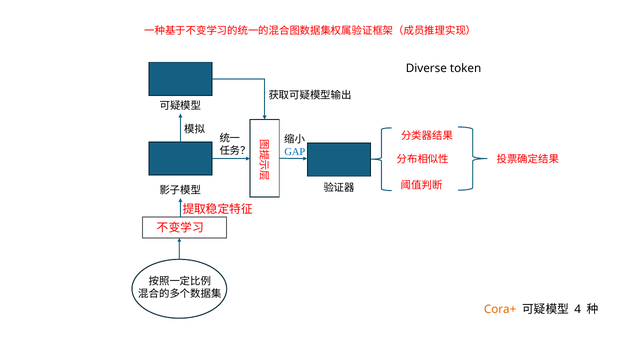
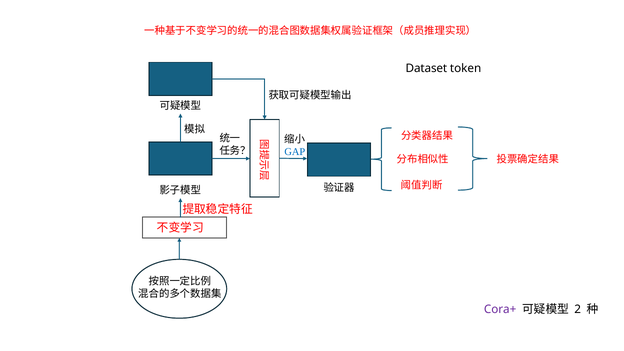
Diverse: Diverse -> Dataset (426, 68)
Cora+ colour: orange -> purple (500, 309)
4: 4 -> 2 (578, 309)
